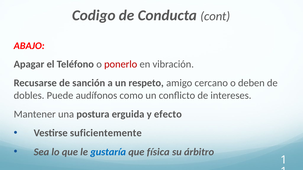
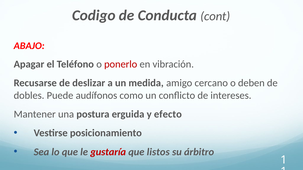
sanción: sanción -> deslizar (89, 83)
respeto: respeto -> medida (146, 83)
suficientemente: suficientemente -> posicionamiento (106, 133)
gustaría colour: blue -> red (108, 152)
física: física -> listos (158, 152)
